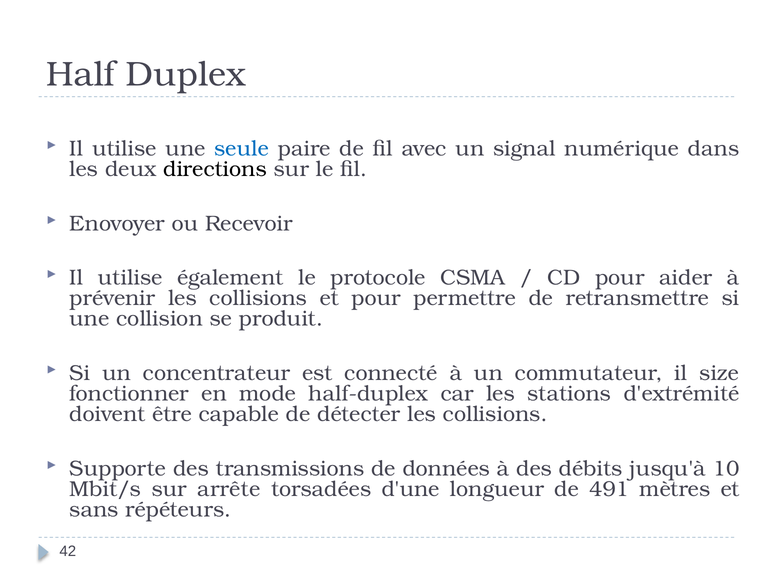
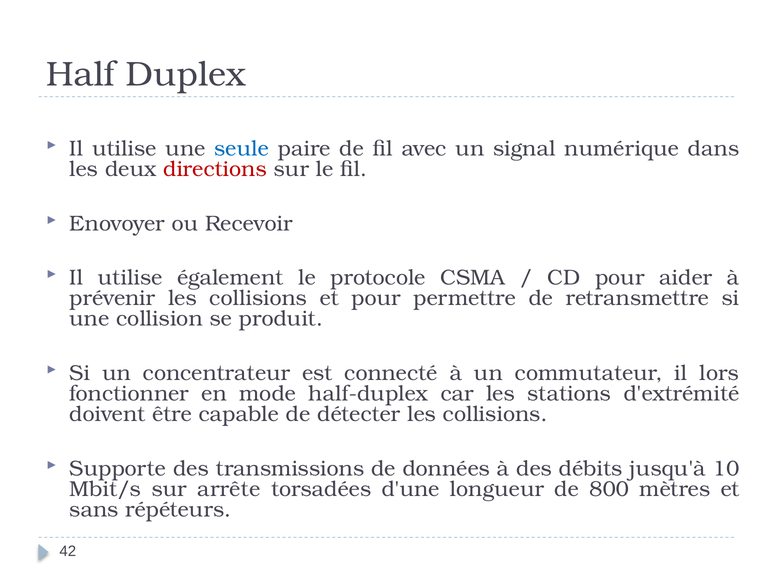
directions colour: black -> red (215, 169)
size: size -> lors (719, 373)
491: 491 -> 800 (609, 489)
